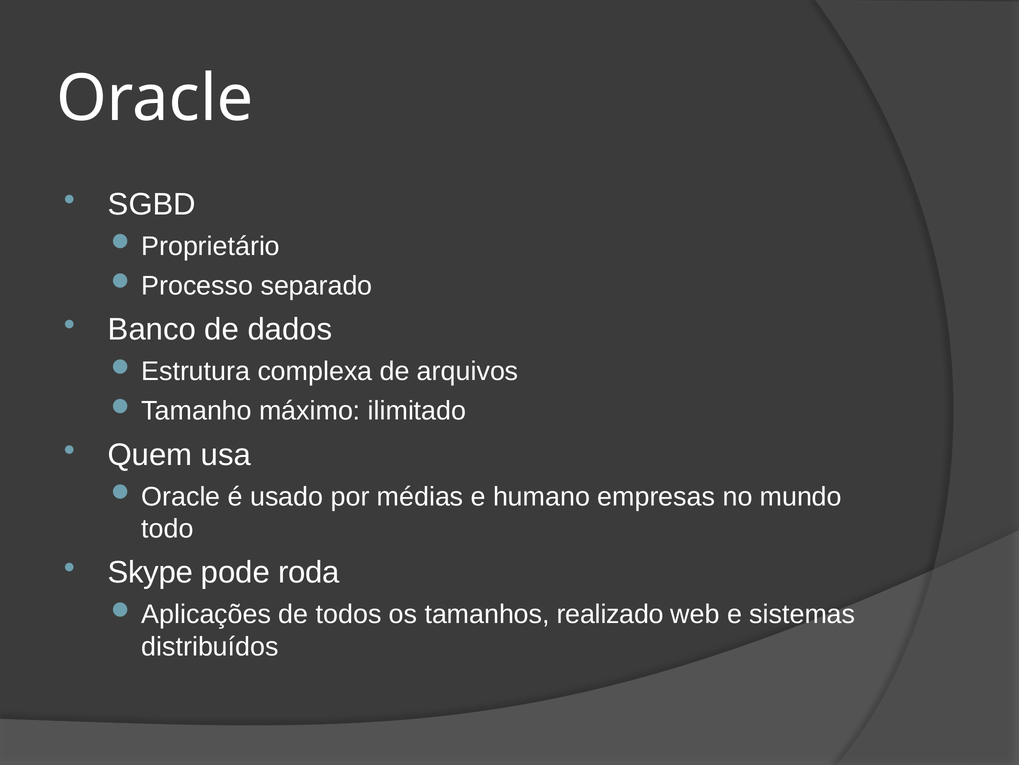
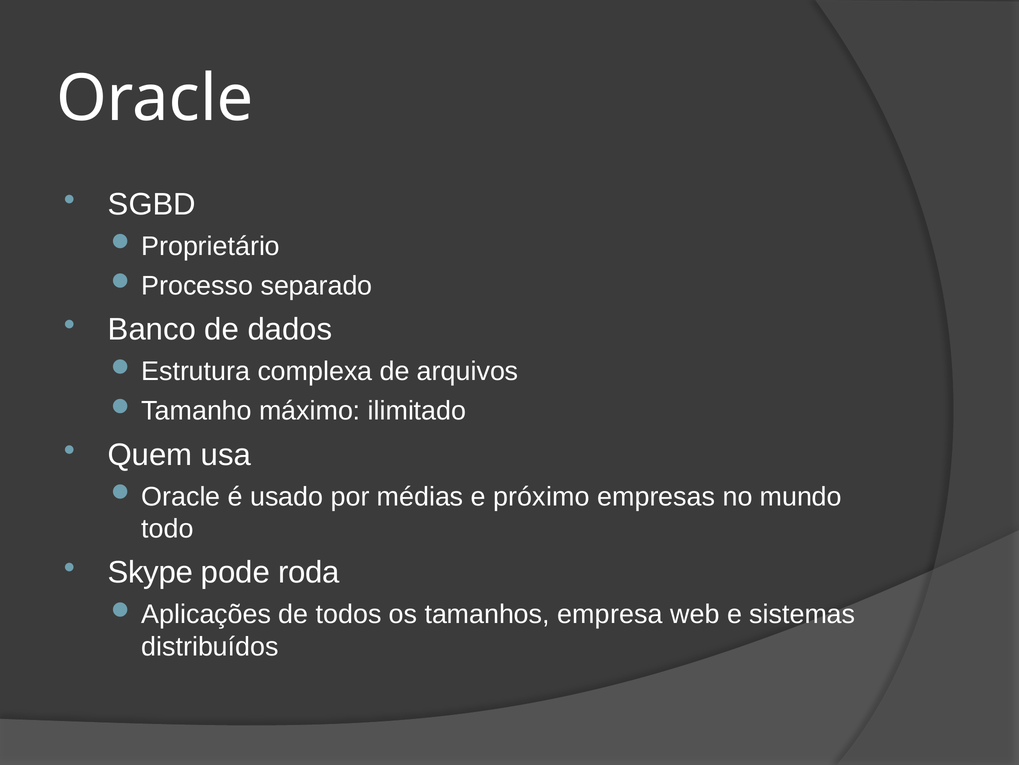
humano: humano -> próximo (541, 496)
realizado: realizado -> empresa (610, 614)
